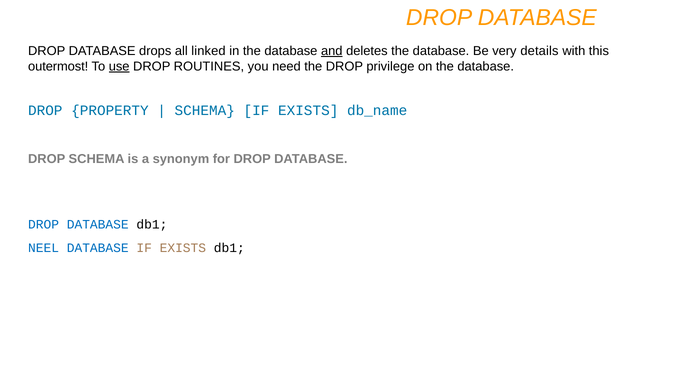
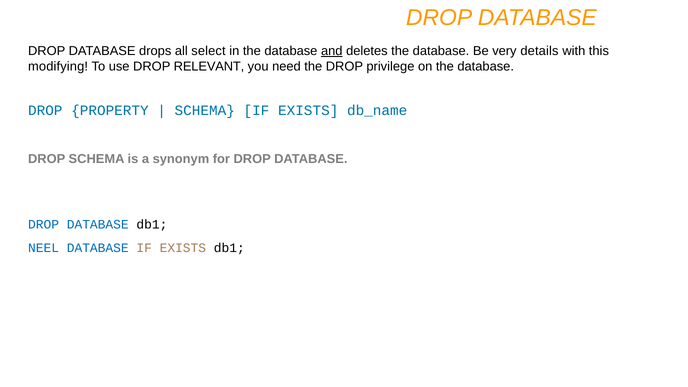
linked: linked -> select (208, 51)
outermost: outermost -> modifying (58, 66)
use underline: present -> none (119, 66)
ROUTINES: ROUTINES -> RELEVANT (209, 66)
